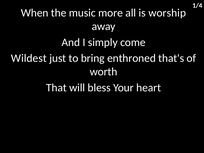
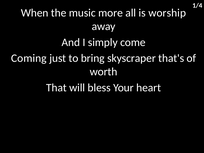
Wildest: Wildest -> Coming (29, 58)
enthroned: enthroned -> skyscraper (131, 58)
